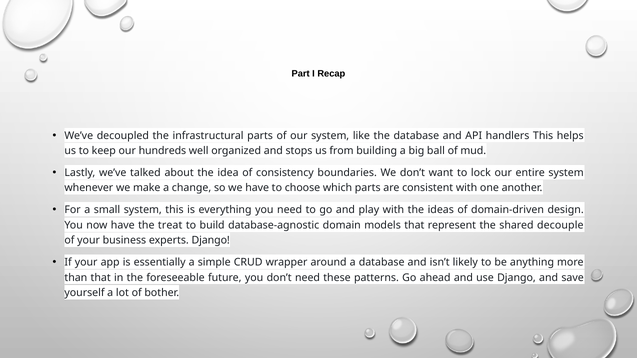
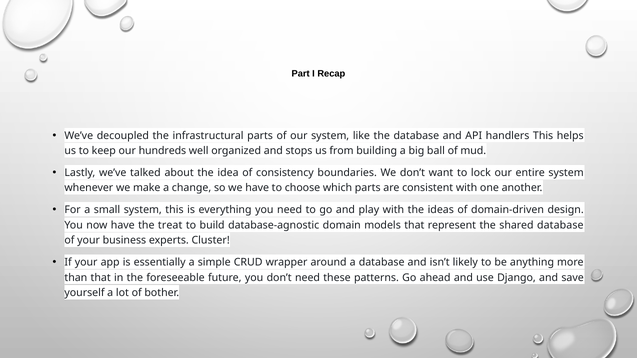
shared decouple: decouple -> database (560, 225)
experts Django: Django -> Cluster (211, 241)
